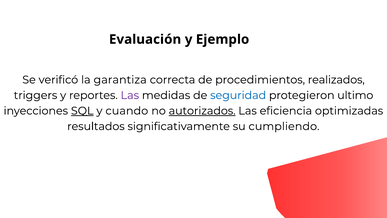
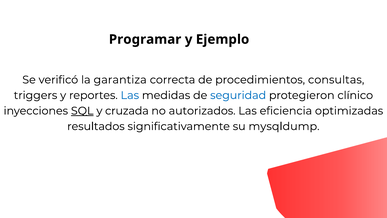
Evaluación: Evaluación -> Programar (145, 39)
realizados: realizados -> consultas (336, 80)
Las colour: purple -> blue (130, 95)
ultimo: ultimo -> clínico (355, 95)
cuando: cuando -> cruzada (127, 111)
autorizados underline: present -> none (202, 111)
cumpliendo: cumpliendo -> mysqldump (284, 126)
